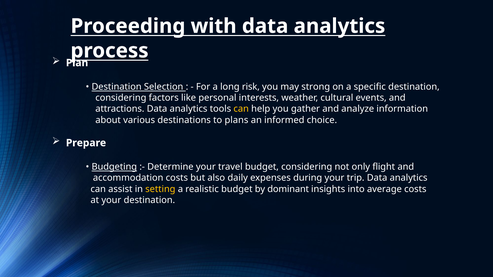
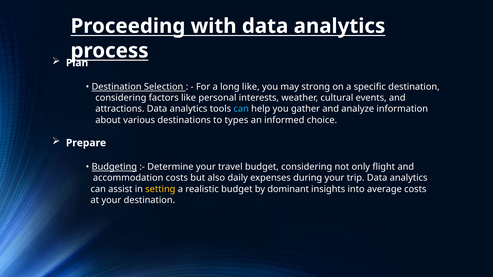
long risk: risk -> like (251, 87)
can colour: yellow -> light blue (241, 109)
plans: plans -> types (236, 120)
